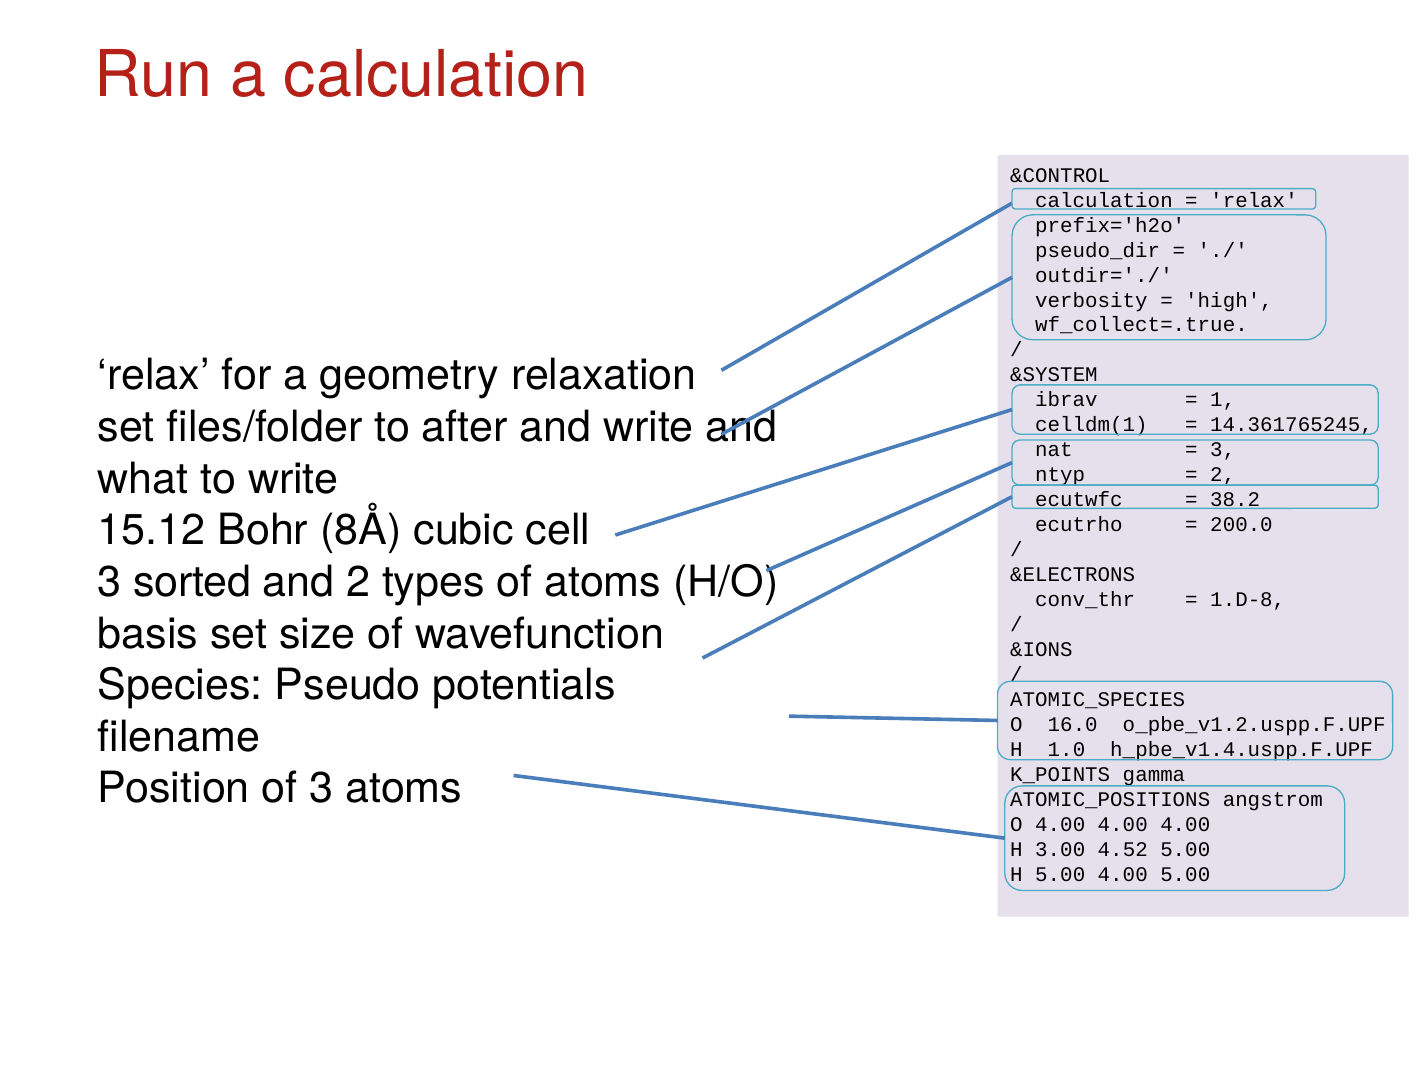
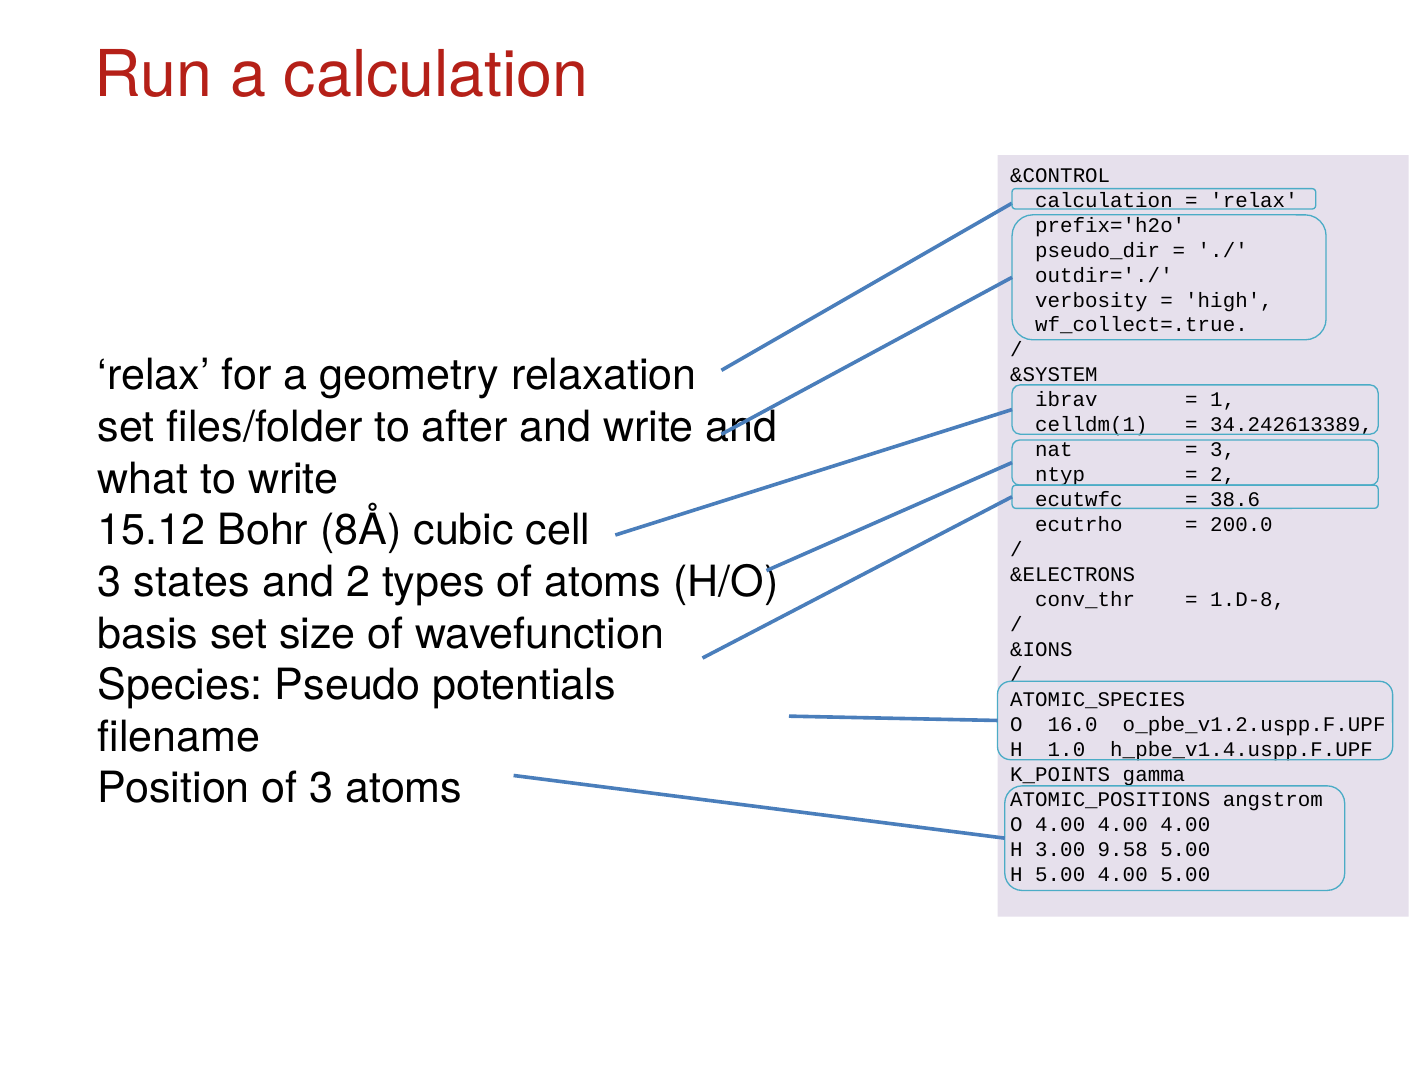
14.361765245: 14.361765245 -> 34.242613389 (1291, 425)
38.2: 38.2 -> 38.6 (1235, 500)
sorted: sorted -> states (192, 582)
4.52: 4.52 -> 9.58 (1123, 849)
